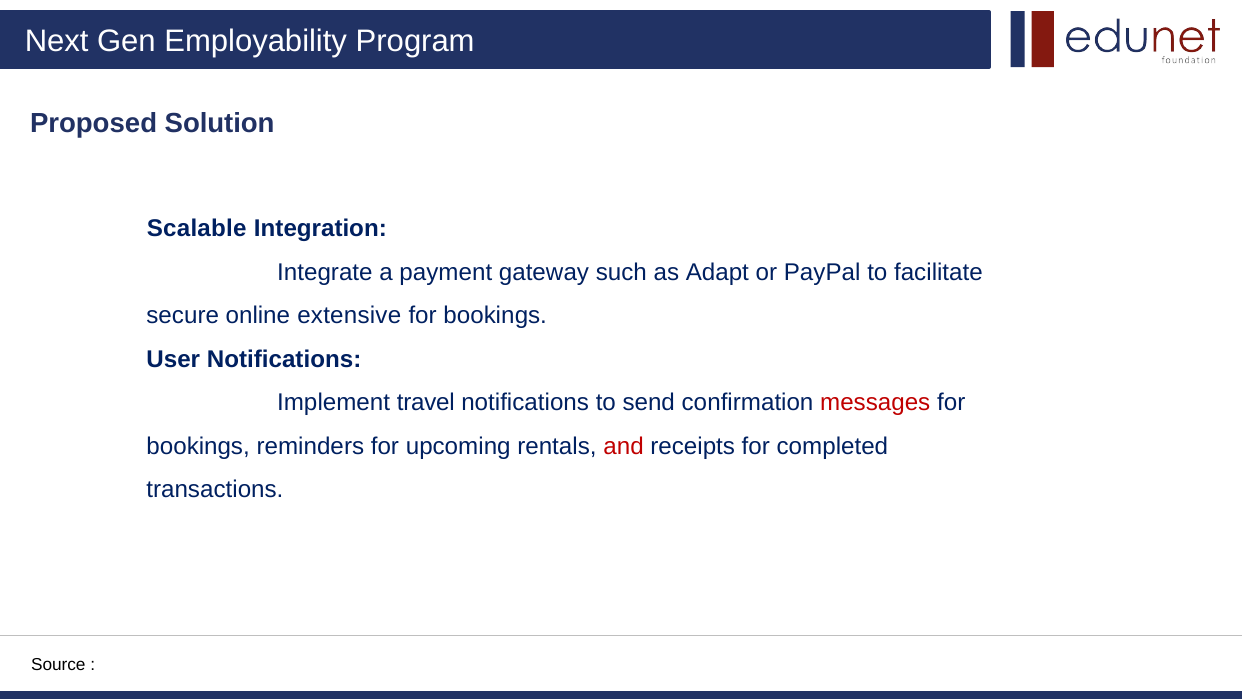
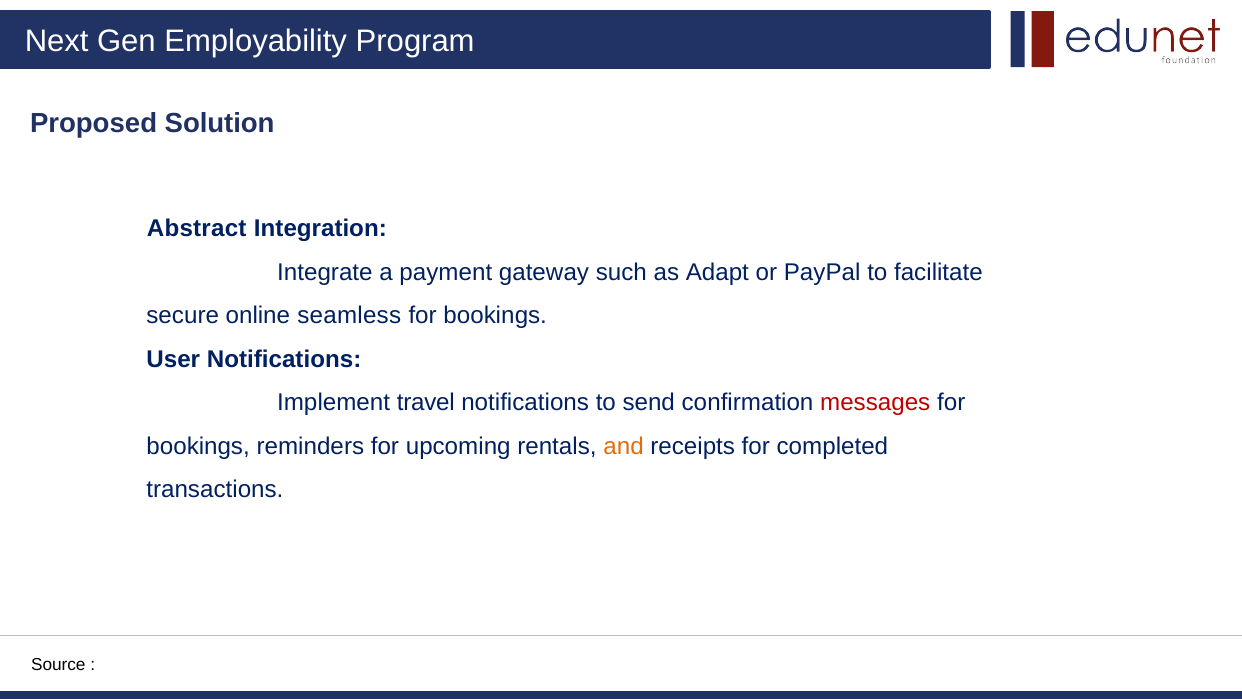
Scalable: Scalable -> Abstract (197, 229)
extensive: extensive -> seamless (349, 316)
and colour: red -> orange (624, 446)
